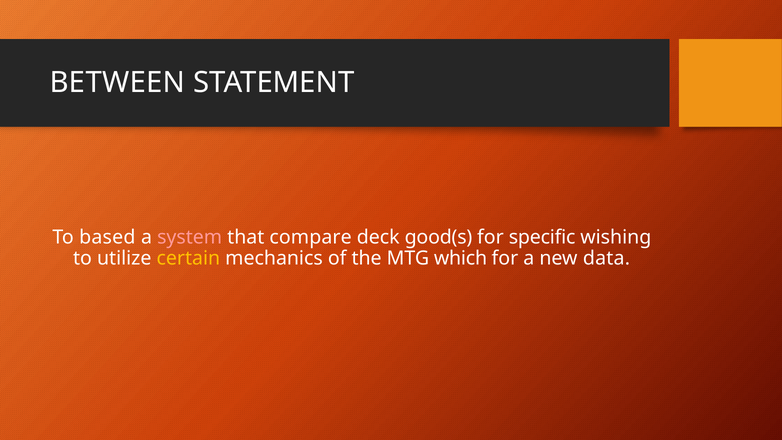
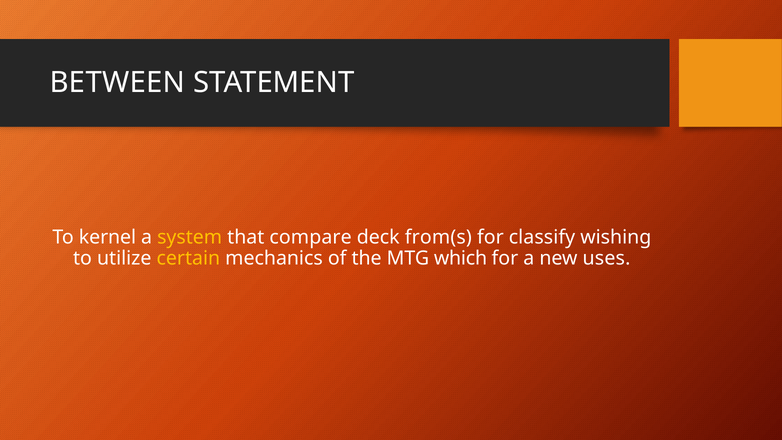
based: based -> kernel (107, 237)
system colour: pink -> yellow (190, 237)
good(s: good(s -> from(s (438, 237)
specific: specific -> classify (542, 237)
data: data -> uses (606, 258)
